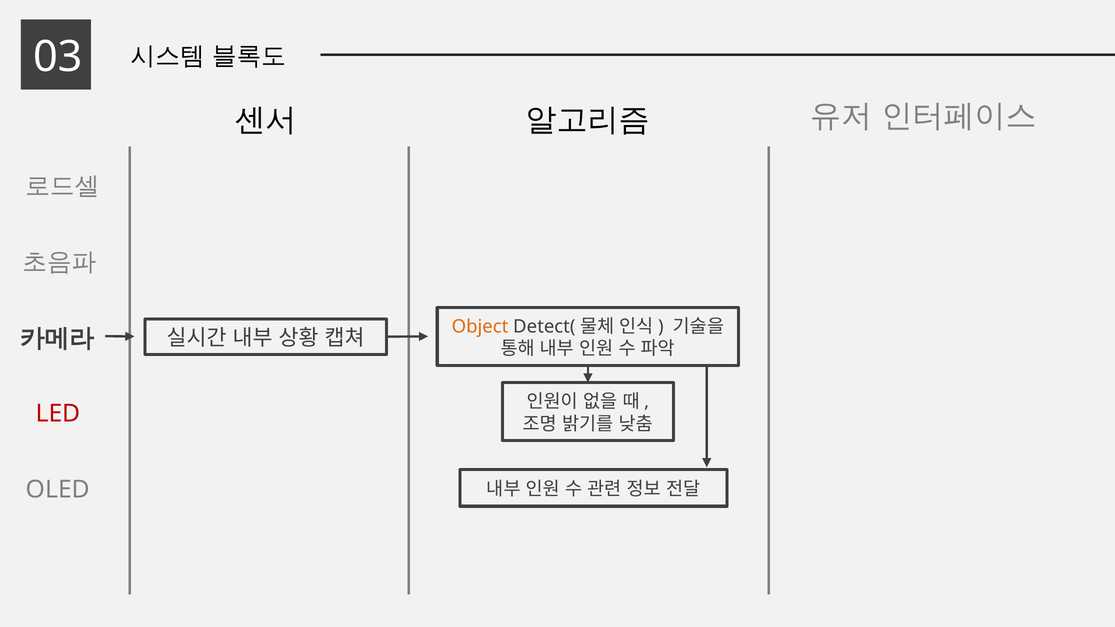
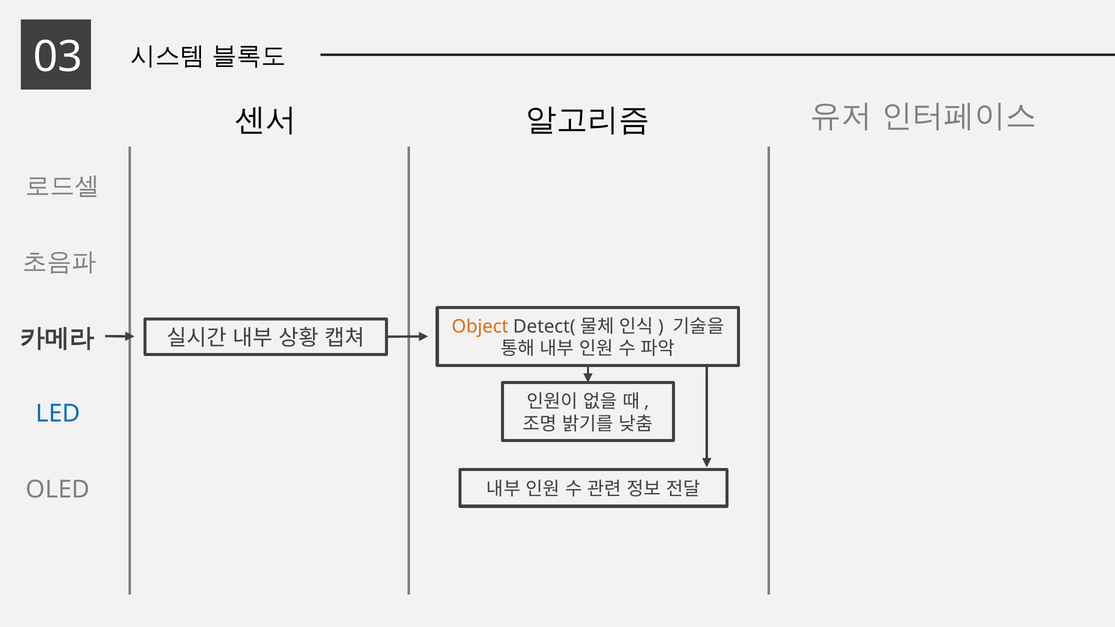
LED colour: red -> blue (58, 414)
